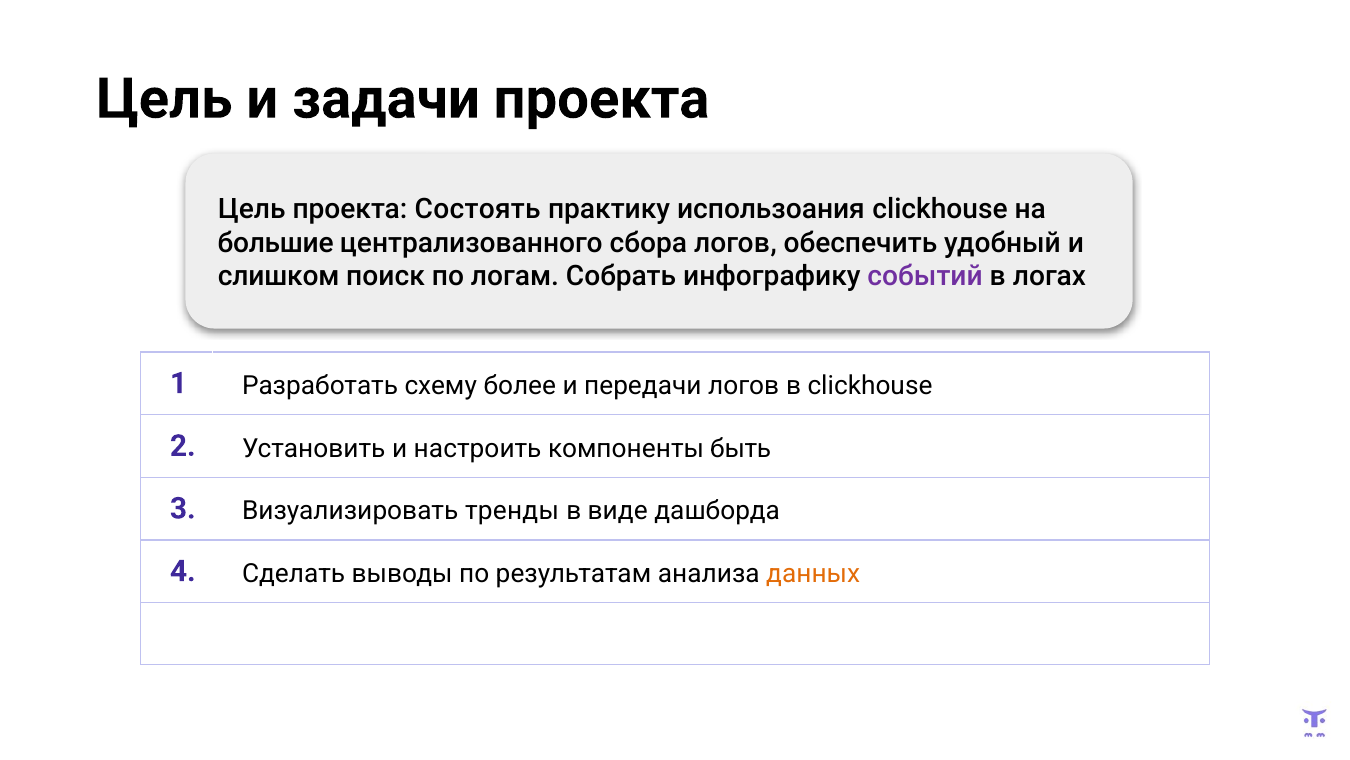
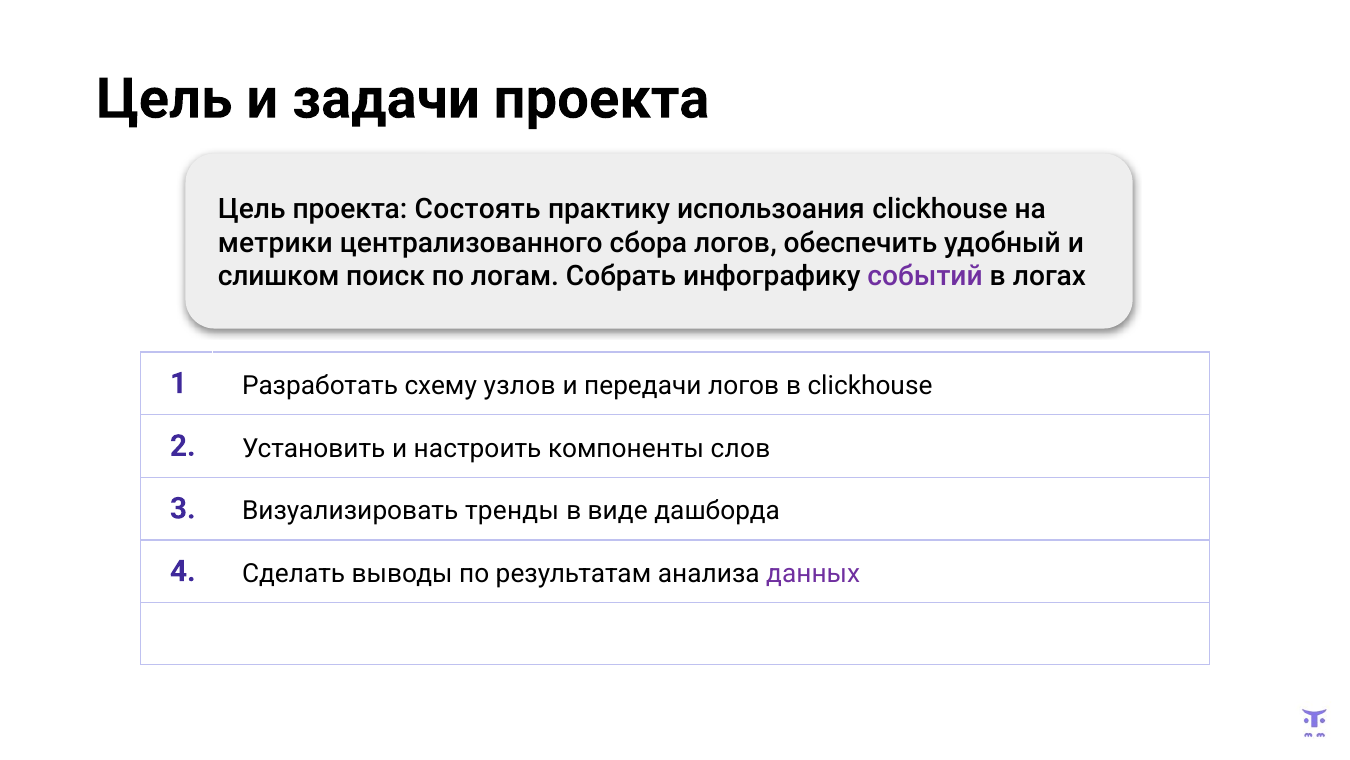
большие: большие -> метрики (275, 243)
более: более -> узлов (520, 386)
быть: быть -> слов (740, 448)
данных colour: orange -> purple (813, 573)
